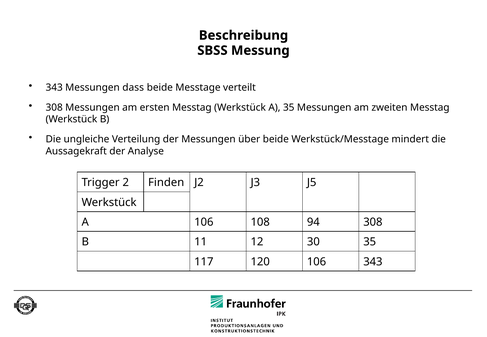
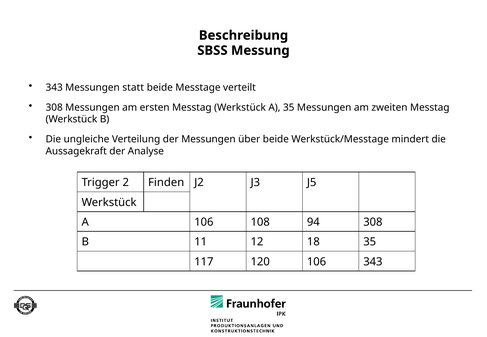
dass: dass -> statt (133, 88)
30: 30 -> 18 (313, 242)
